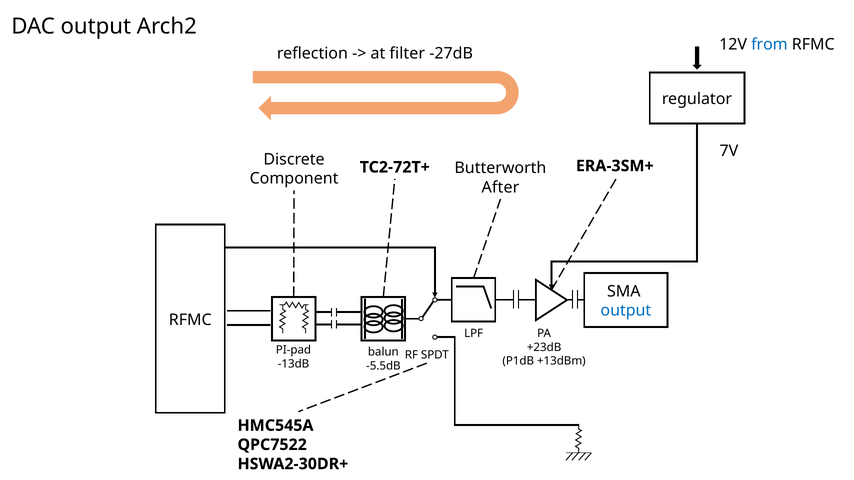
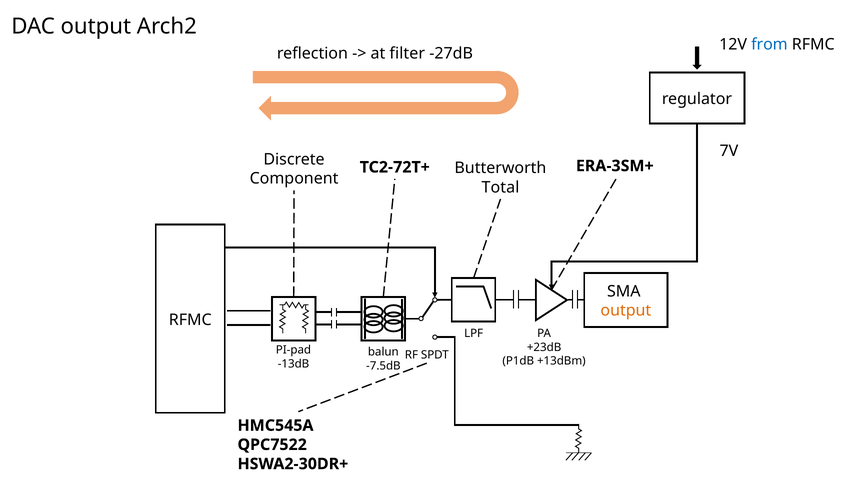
After: After -> Total (500, 187)
output colour: blue -> orange (626, 311)
-5.5dB: -5.5dB -> -7.5dB (383, 366)
